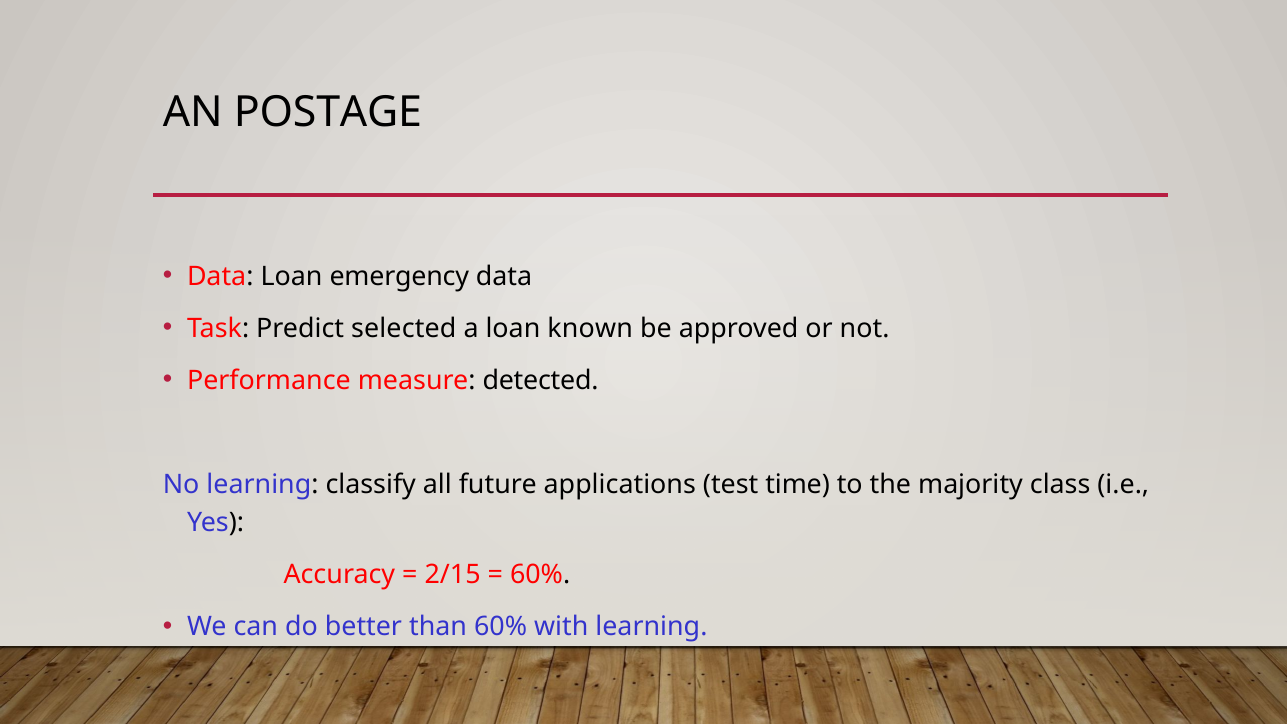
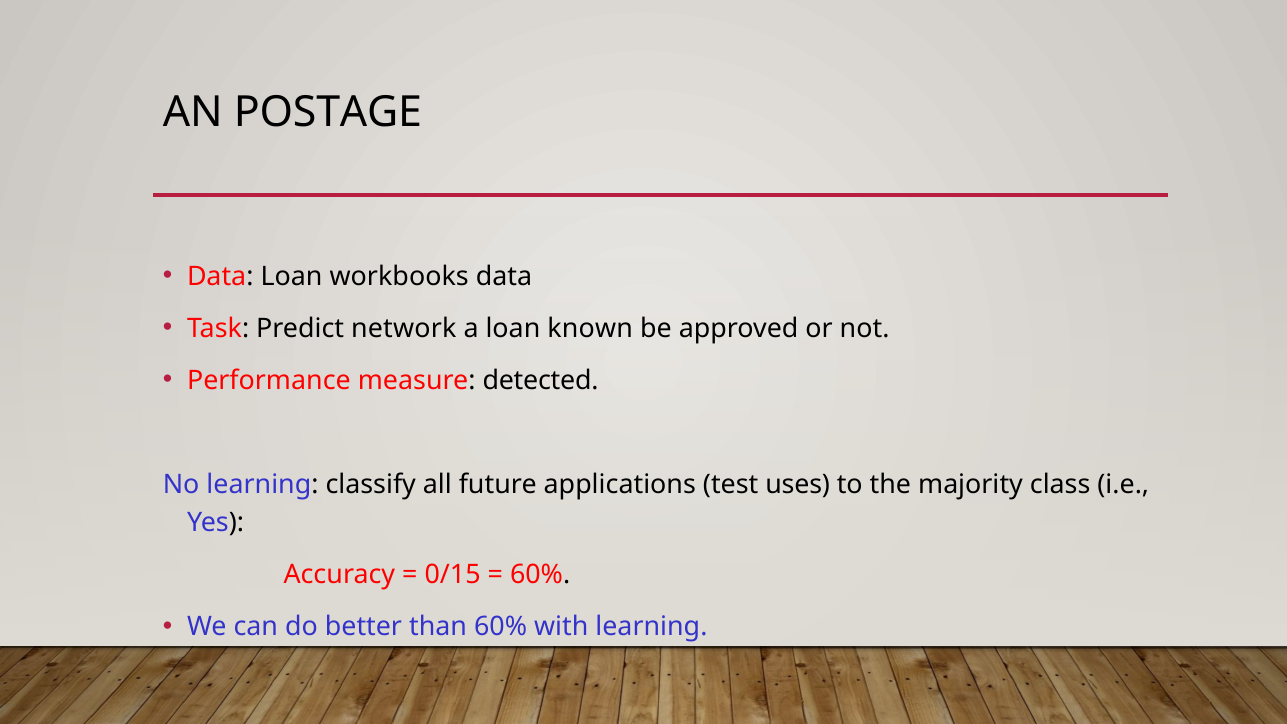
emergency: emergency -> workbooks (399, 276)
selected: selected -> network (404, 328)
time: time -> uses (798, 484)
2/15: 2/15 -> 0/15 (453, 575)
